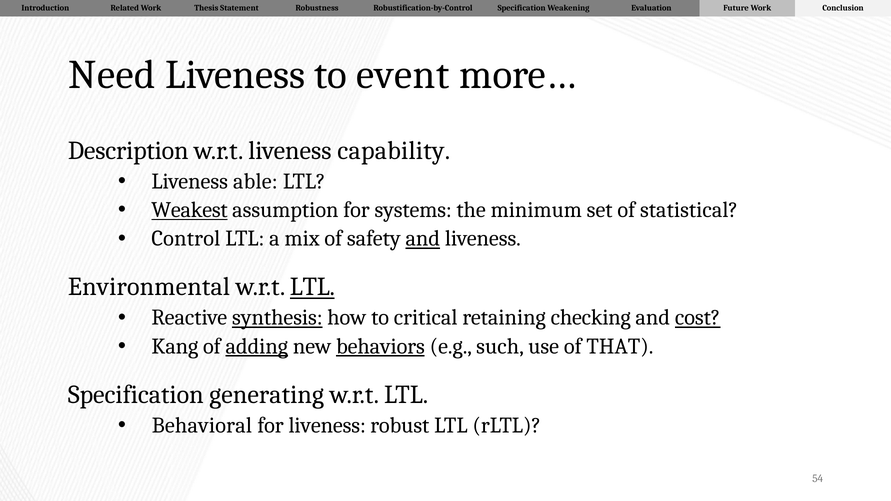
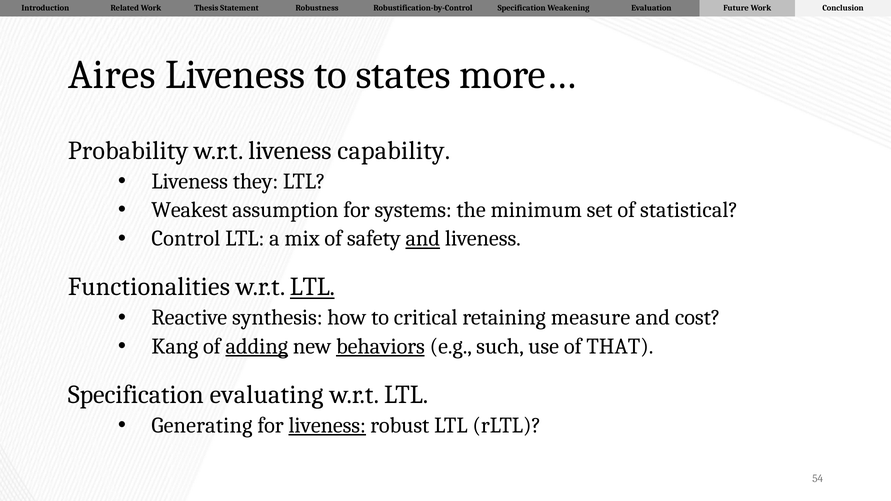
Need: Need -> Aires (112, 75)
event: event -> states (403, 75)
Description: Description -> Probability (128, 151)
able: able -> they (256, 181)
Weakest underline: present -> none (189, 210)
Environmental: Environmental -> Functionalities (149, 287)
synthesis underline: present -> none (277, 318)
checking: checking -> measure (591, 318)
cost underline: present -> none (698, 318)
generating: generating -> evaluating (267, 395)
Behavioral: Behavioral -> Generating (202, 425)
liveness underline: none -> present (327, 425)
